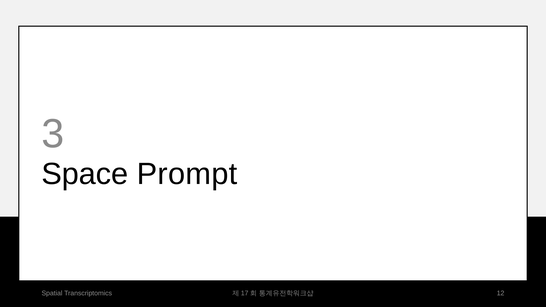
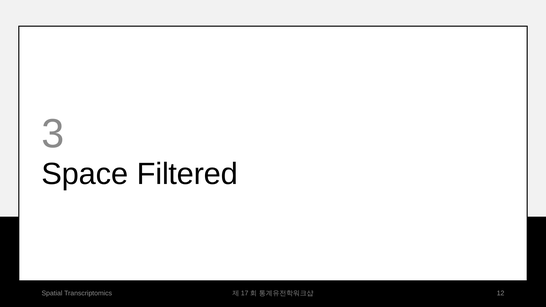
Prompt: Prompt -> Filtered (187, 174)
